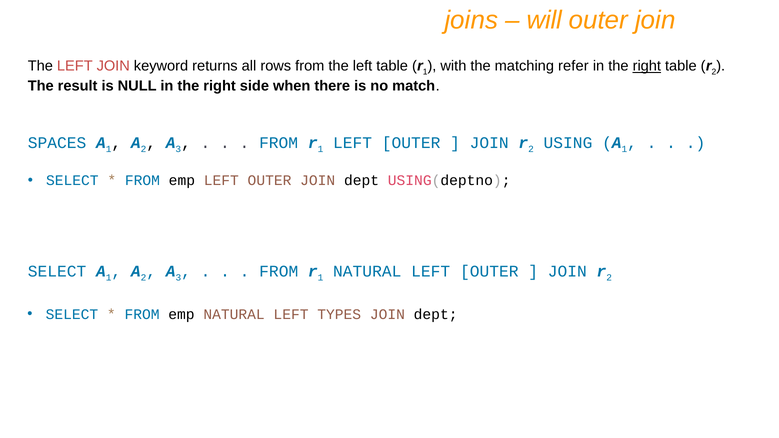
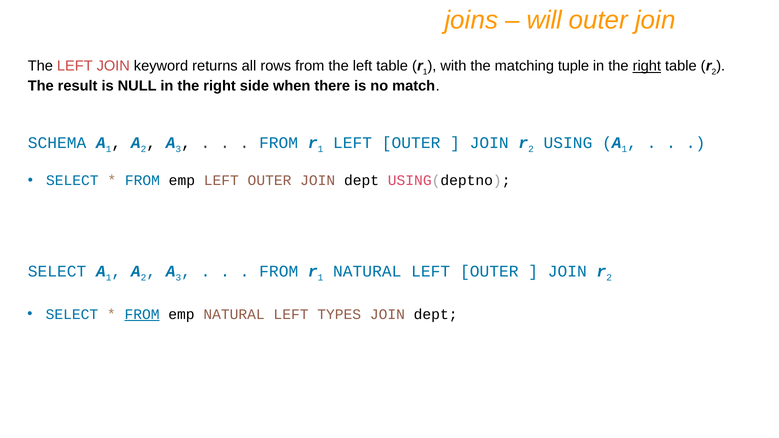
refer: refer -> tuple (574, 66)
SPACES: SPACES -> SCHEMA (57, 143)
FROM underline: none -> present (142, 315)
